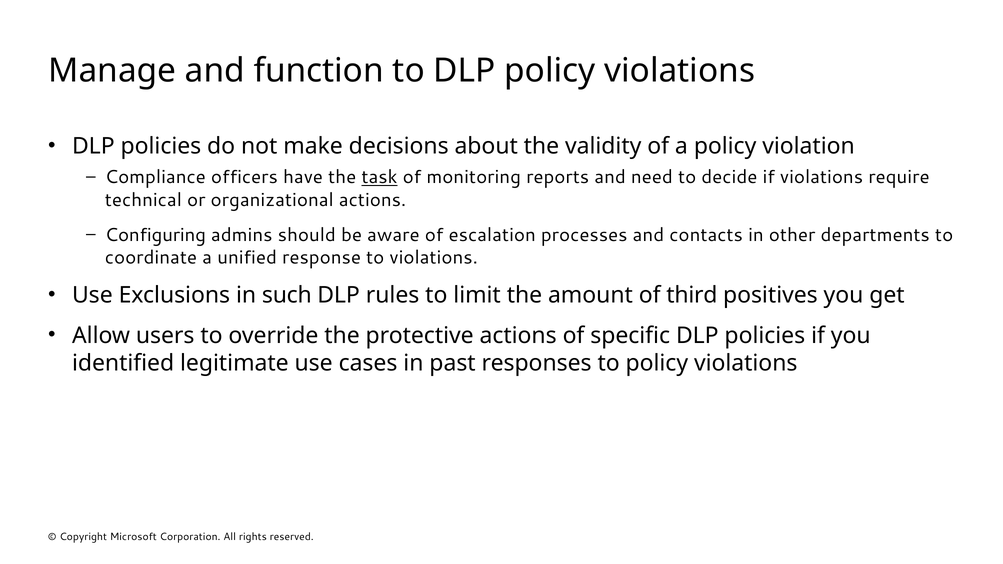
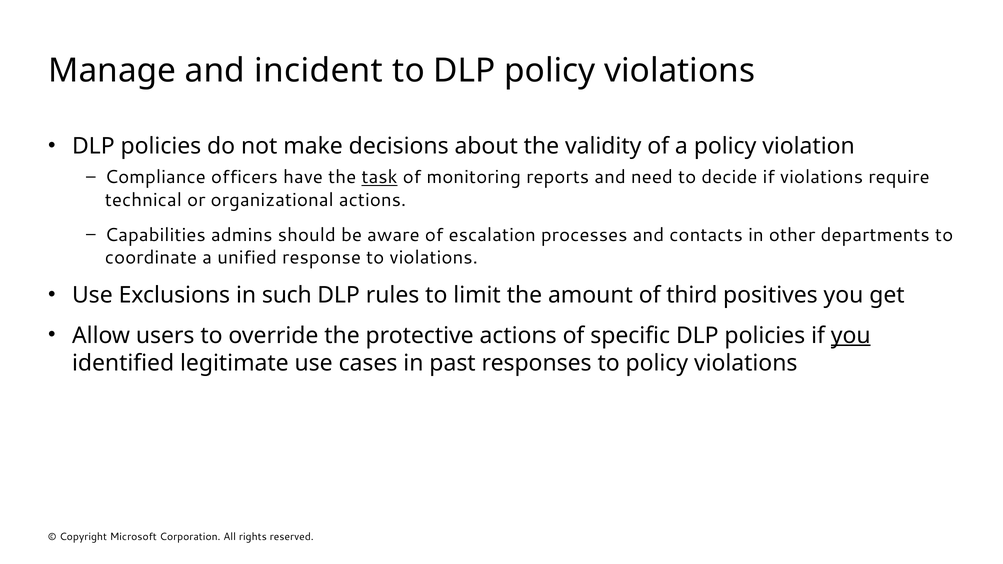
function: function -> incident (319, 71)
Configuring: Configuring -> Capabilities (155, 235)
you underline: none -> present (851, 336)
